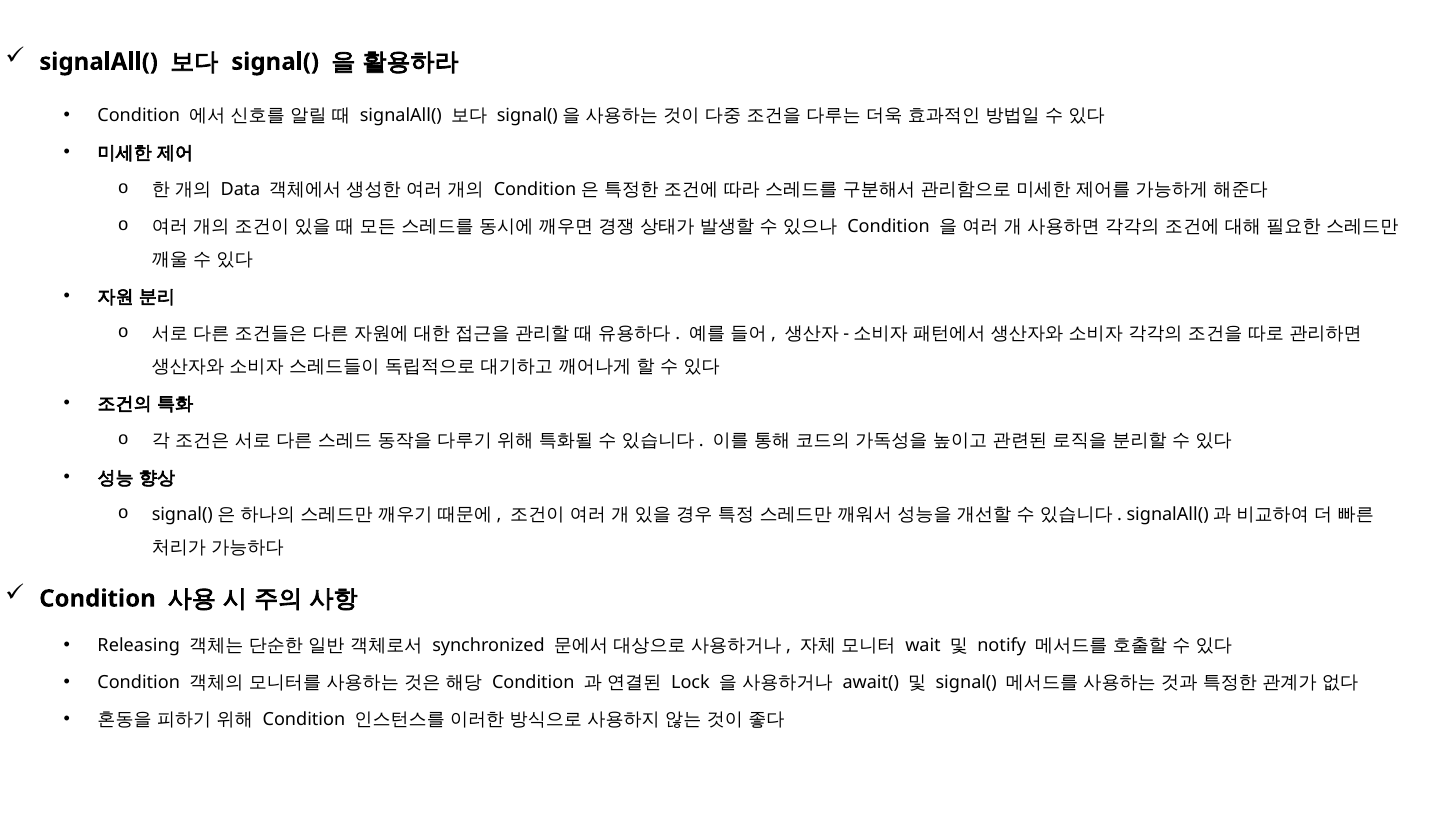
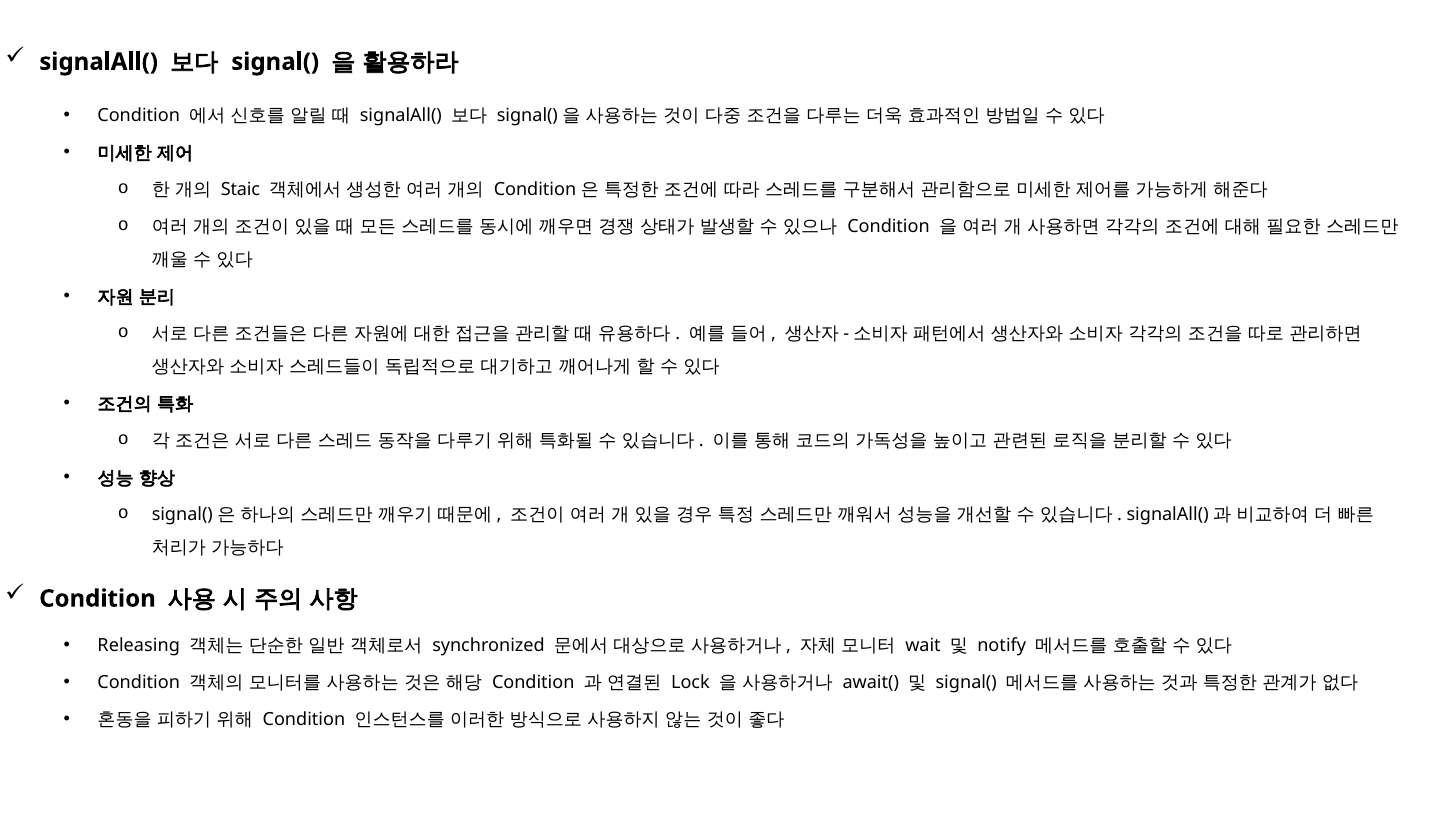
Data: Data -> Staic (240, 190)
